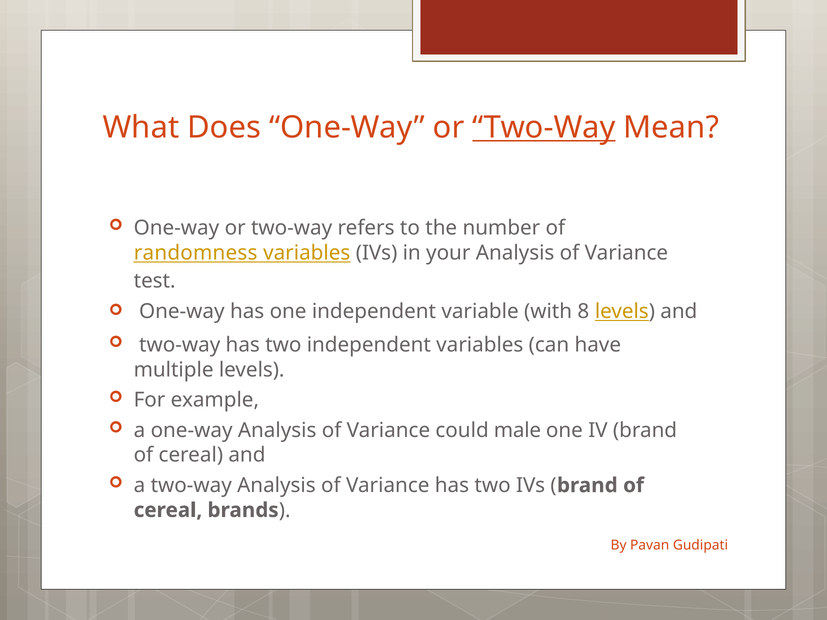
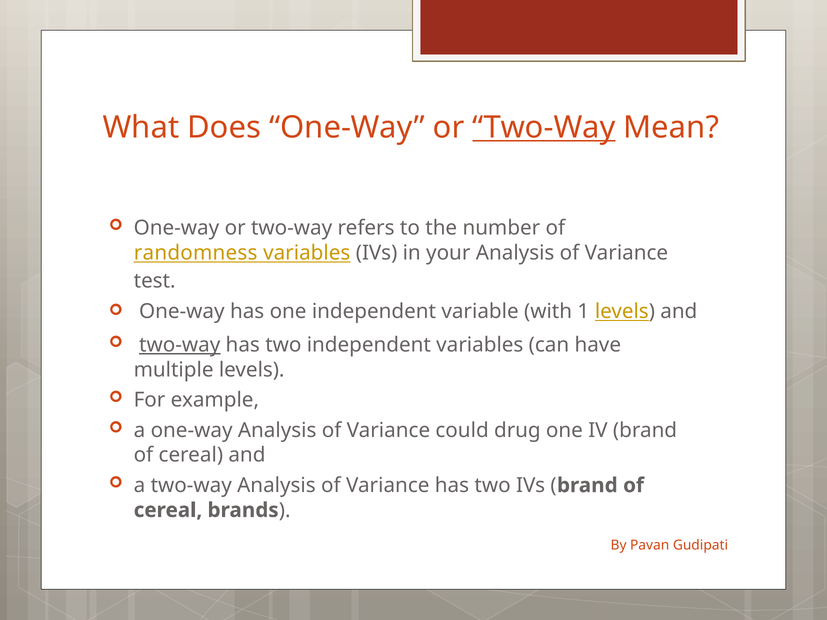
8: 8 -> 1 (583, 311)
two-way underline: none -> present (180, 345)
male: male -> drug (517, 430)
